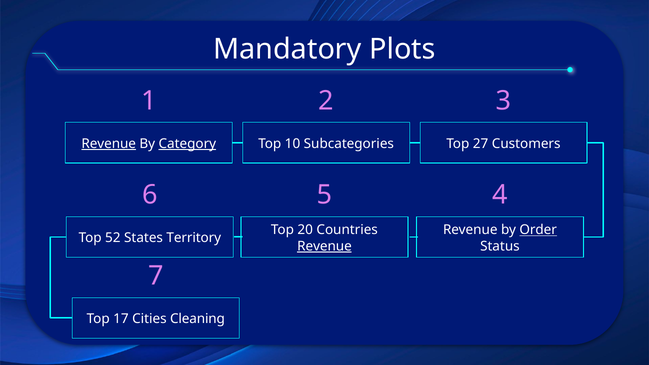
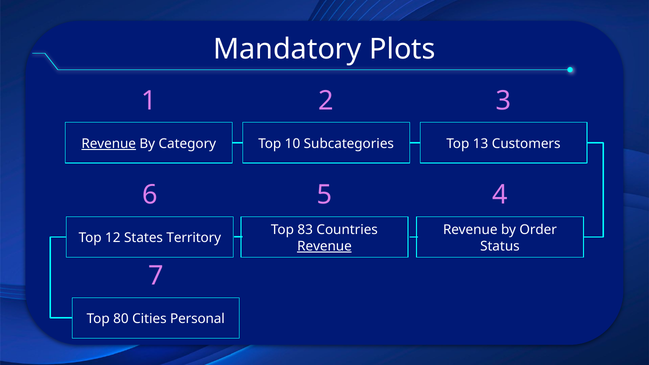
Category underline: present -> none (187, 144)
27: 27 -> 13 (481, 144)
20: 20 -> 83 (305, 230)
Order underline: present -> none (538, 230)
52: 52 -> 12 (113, 238)
17: 17 -> 80 (121, 319)
Cleaning: Cleaning -> Personal (197, 319)
